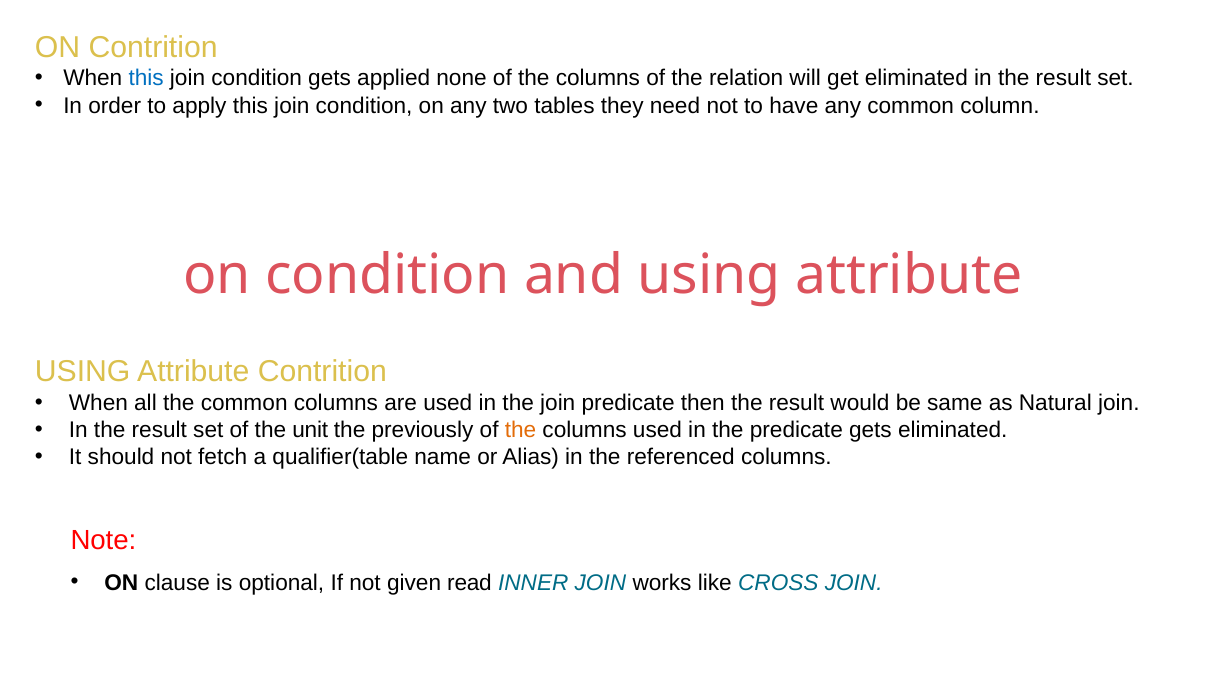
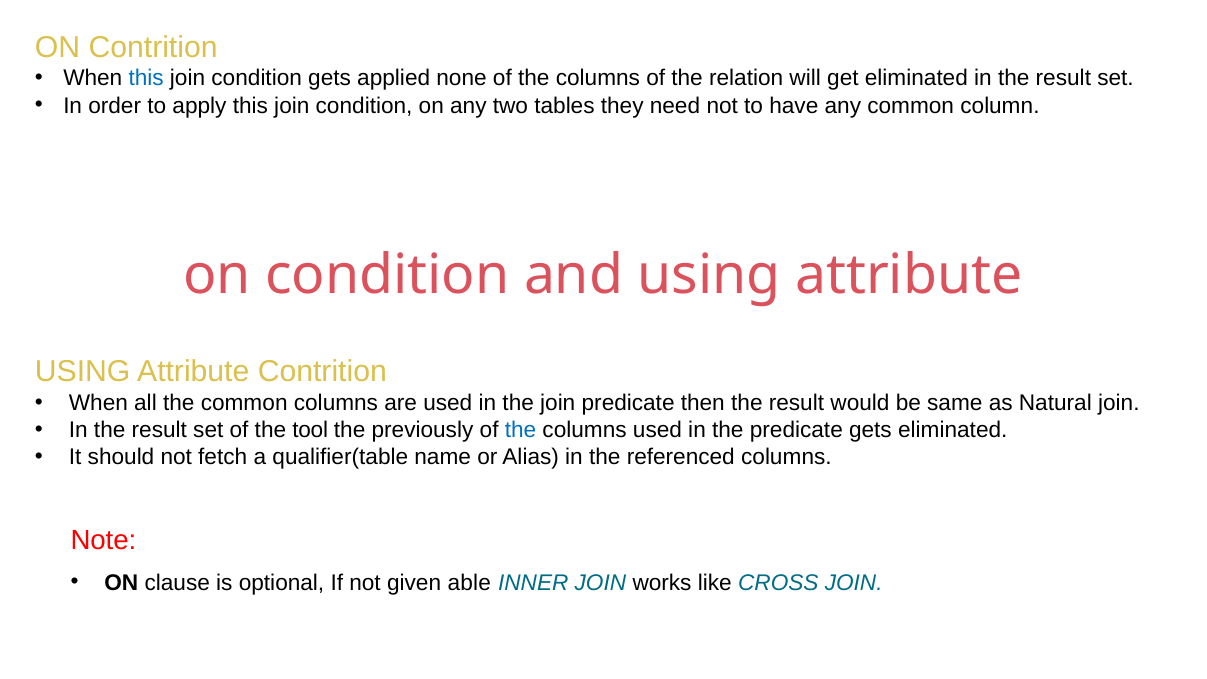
unit: unit -> tool (310, 430)
the colour: orange -> blue (521, 430)
read: read -> able (469, 583)
